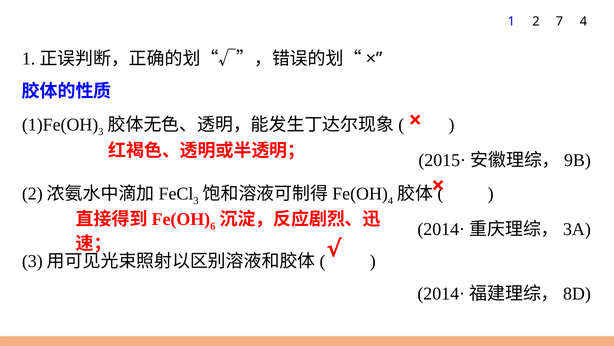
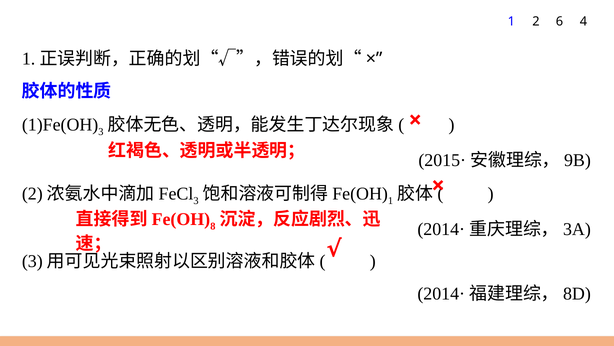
7: 7 -> 6 (559, 21)
4: 4 -> 1 (391, 201)
6: 6 -> 8 (213, 226)
